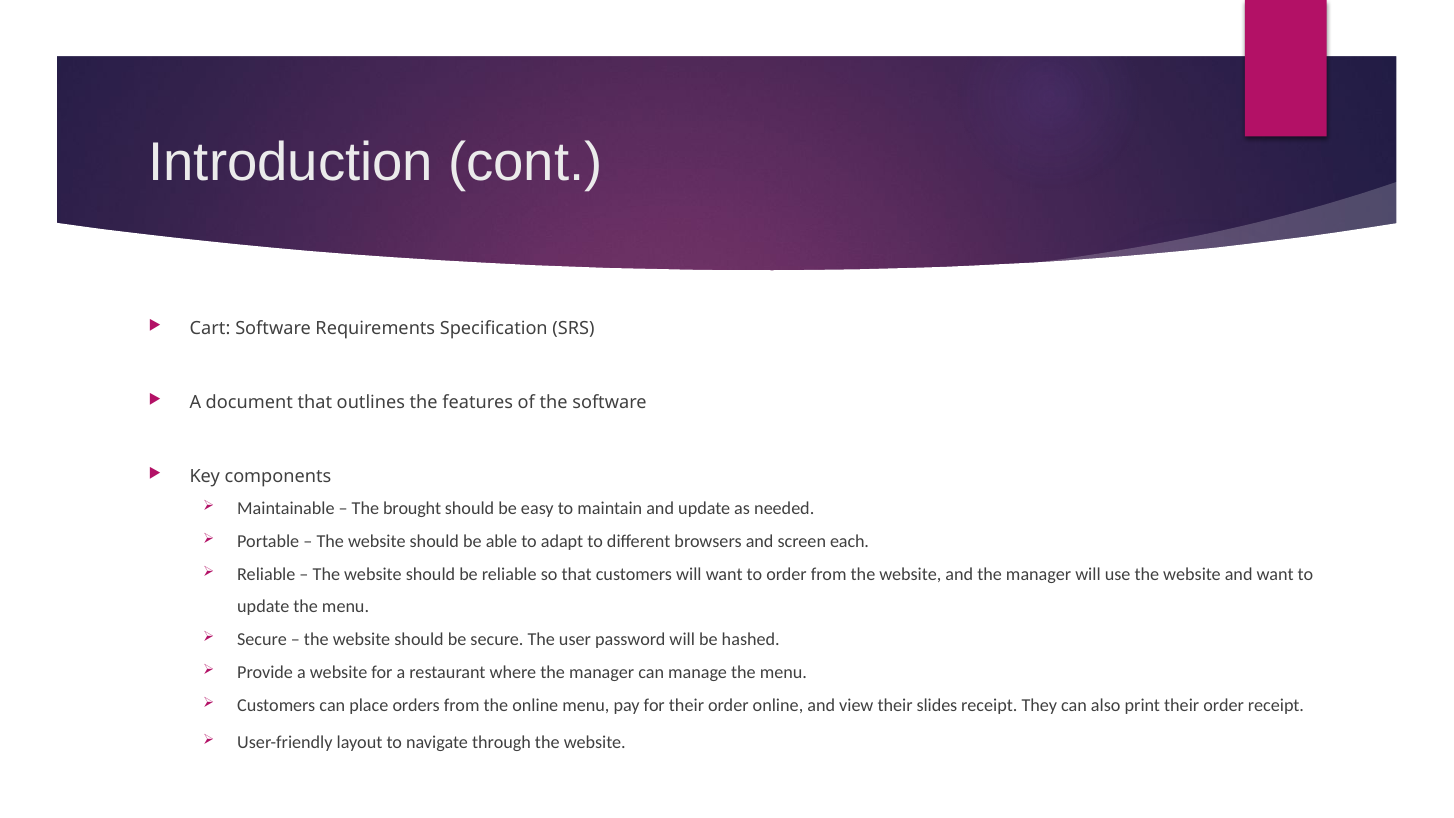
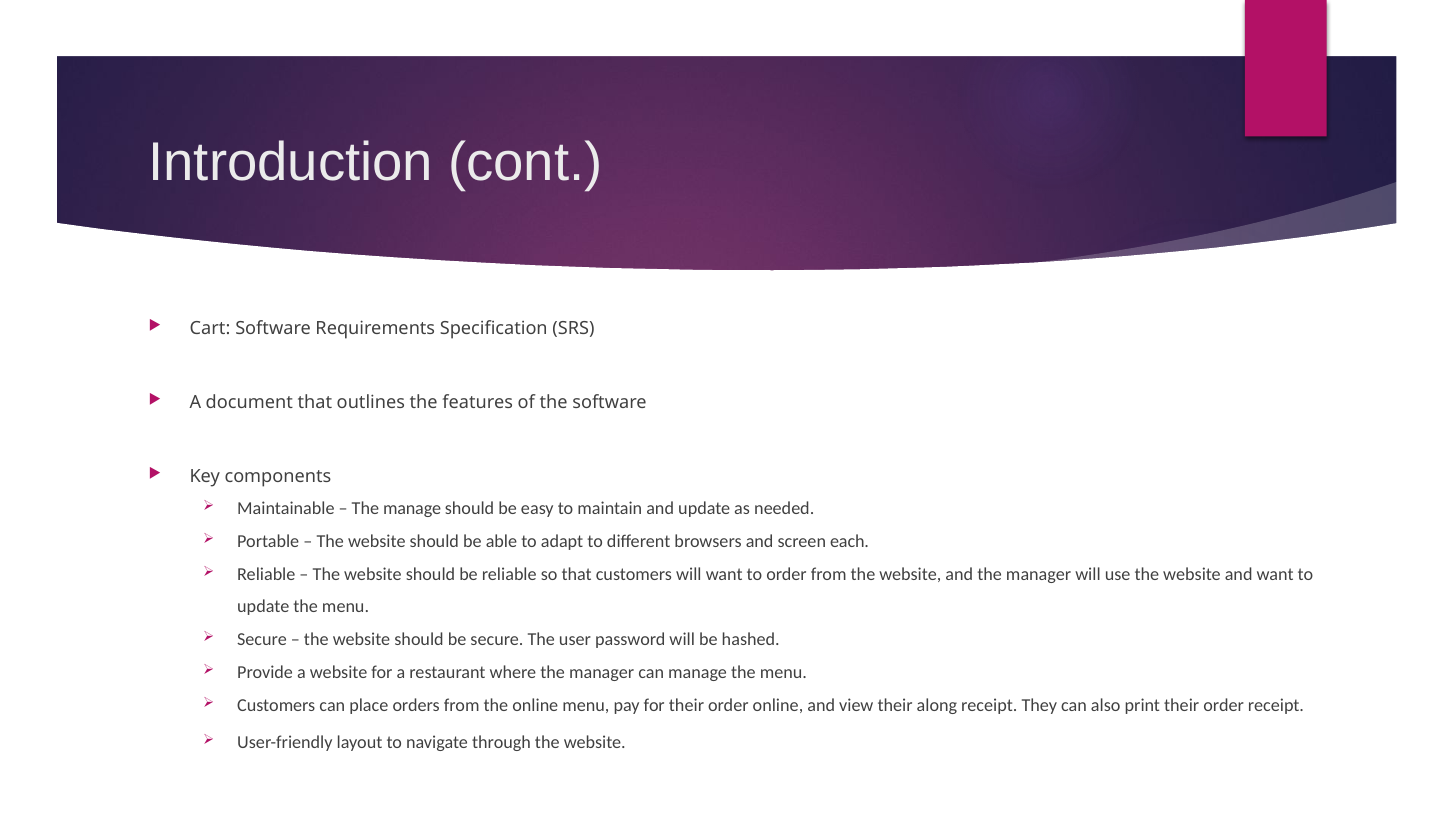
The brought: brought -> manage (412, 509)
slides: slides -> along (937, 705)
